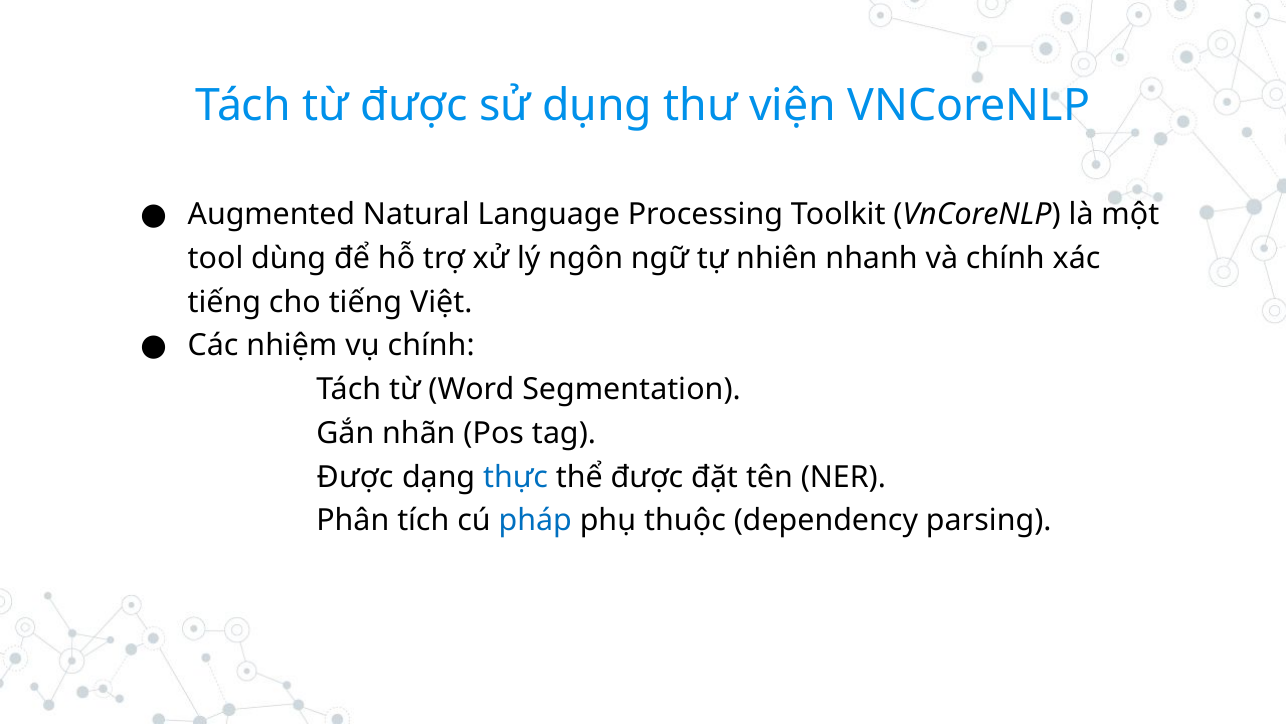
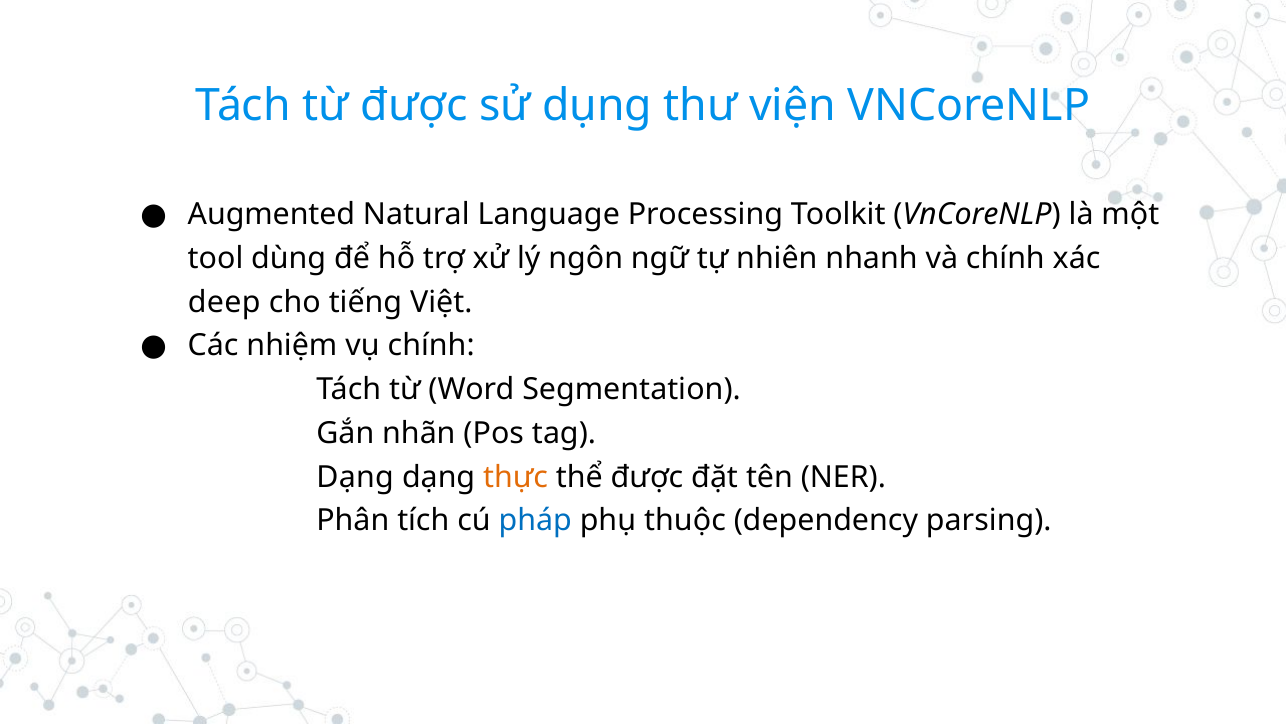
tiếng: tiếng -> deep (224, 302)
Được: Được -> Dạng (355, 477)
thực colour: blue -> orange (516, 477)
